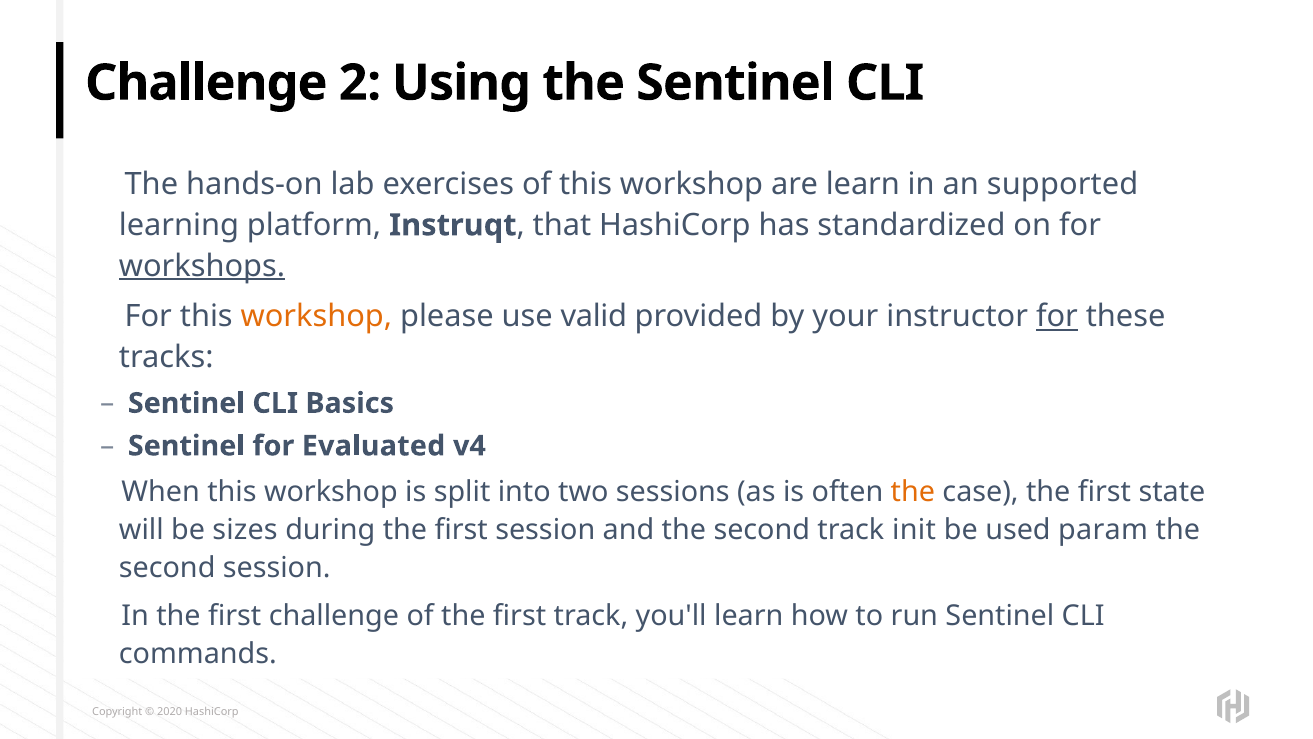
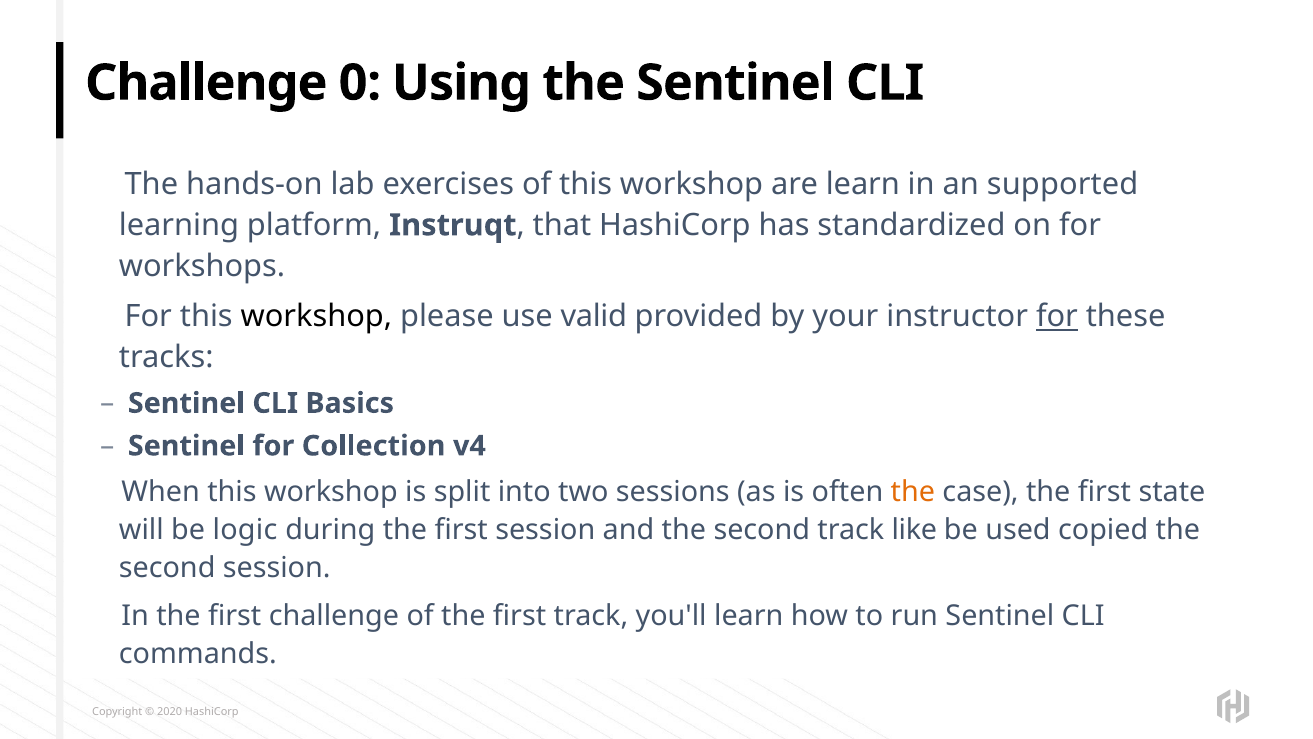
2: 2 -> 0 (360, 83)
workshops underline: present -> none (202, 266)
workshop colour: orange -> black (316, 317)
Evaluated: Evaluated -> Collection (374, 446)
sizes: sizes -> logic (245, 530)
init: init -> like (914, 530)
param: param -> copied (1103, 530)
